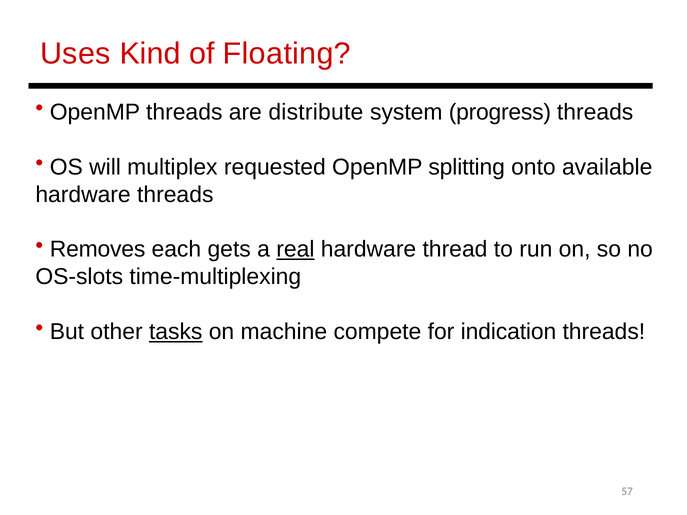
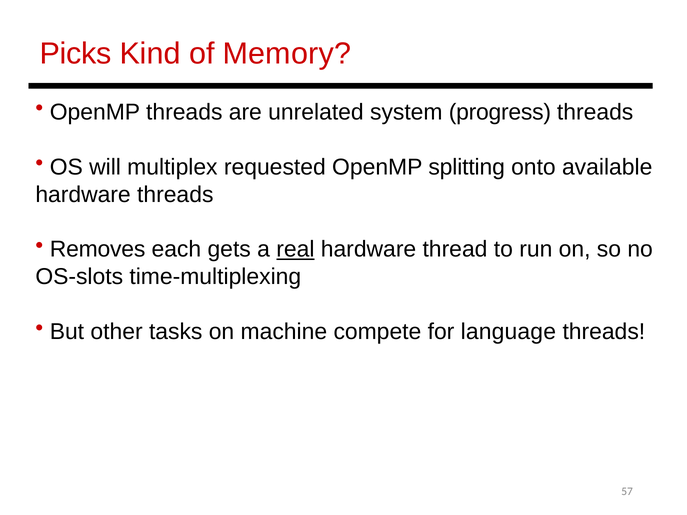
Uses: Uses -> Picks (76, 54)
Floating: Floating -> Memory (287, 54)
distribute: distribute -> unrelated (316, 112)
tasks underline: present -> none (176, 332)
indication: indication -> language (508, 332)
